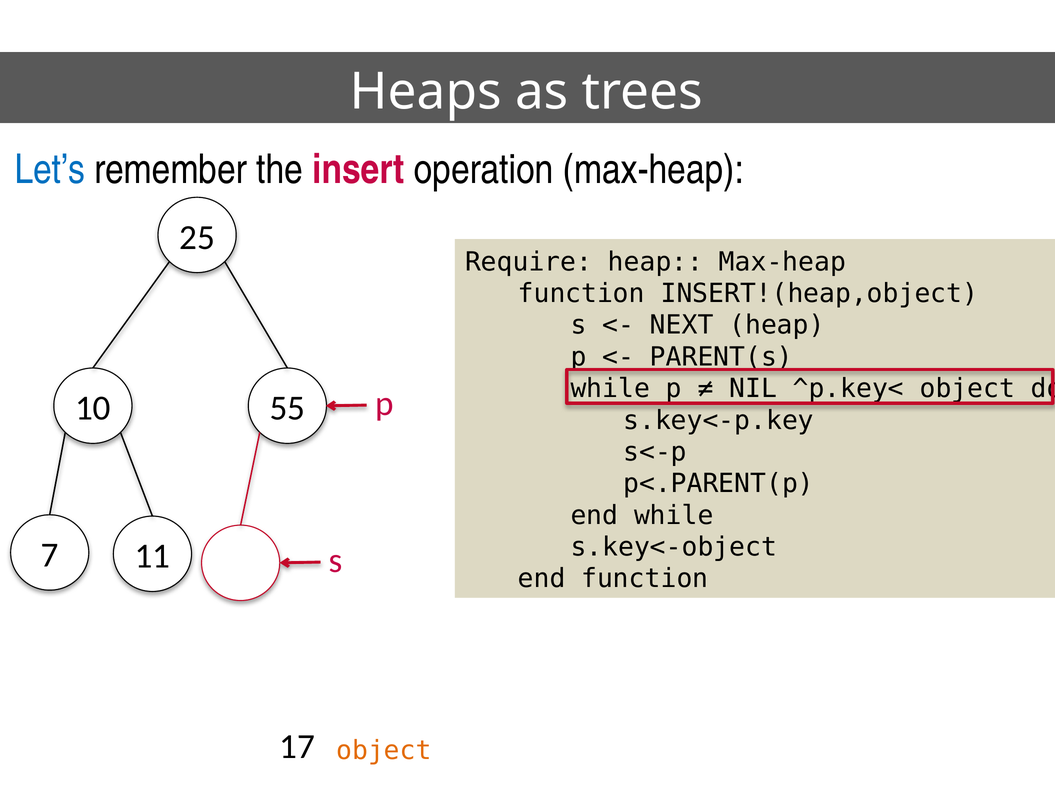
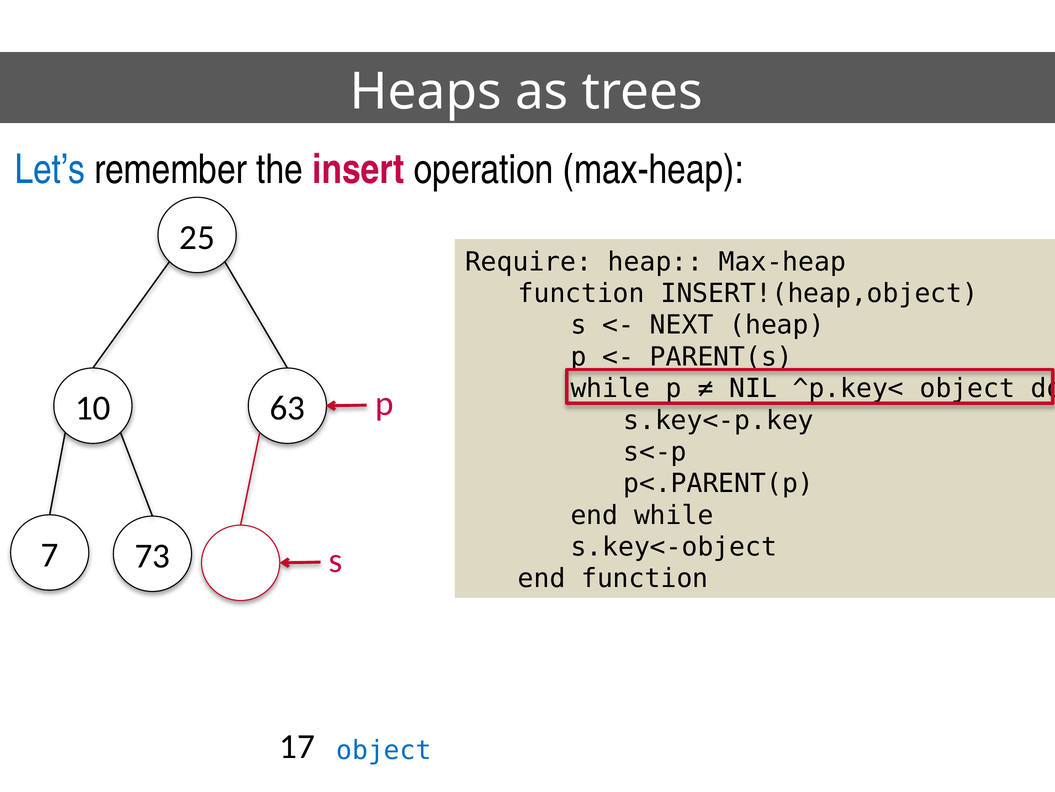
55: 55 -> 63 (287, 408)
11: 11 -> 73 (152, 556)
object colour: orange -> blue (384, 750)
